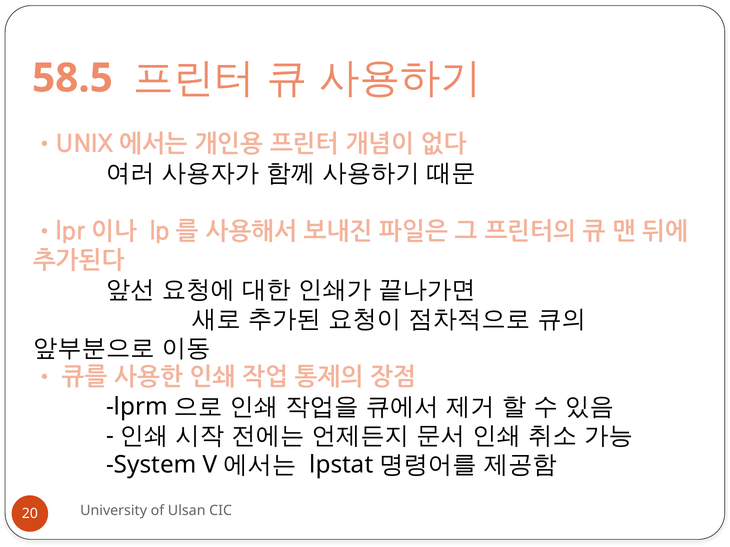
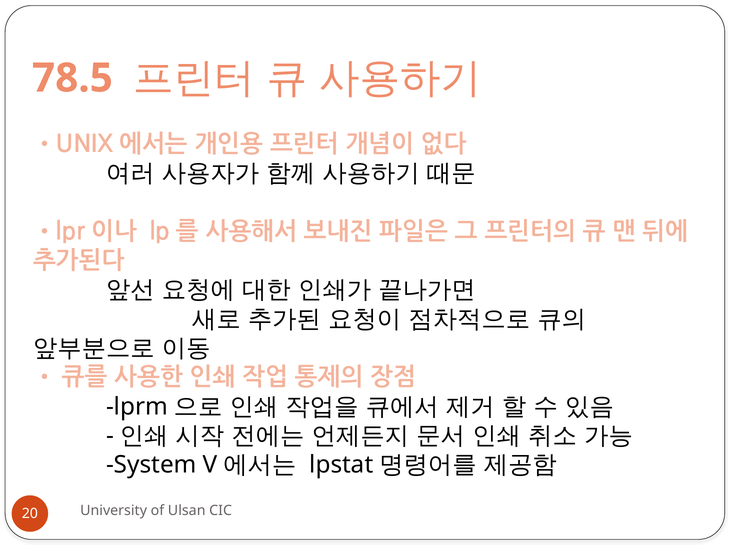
58.5: 58.5 -> 78.5 (72, 78)
